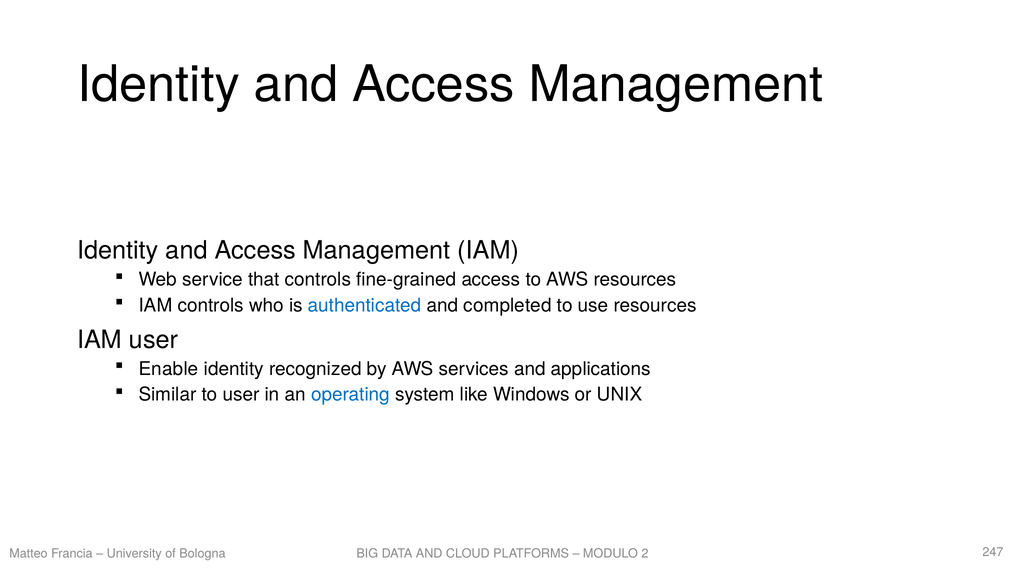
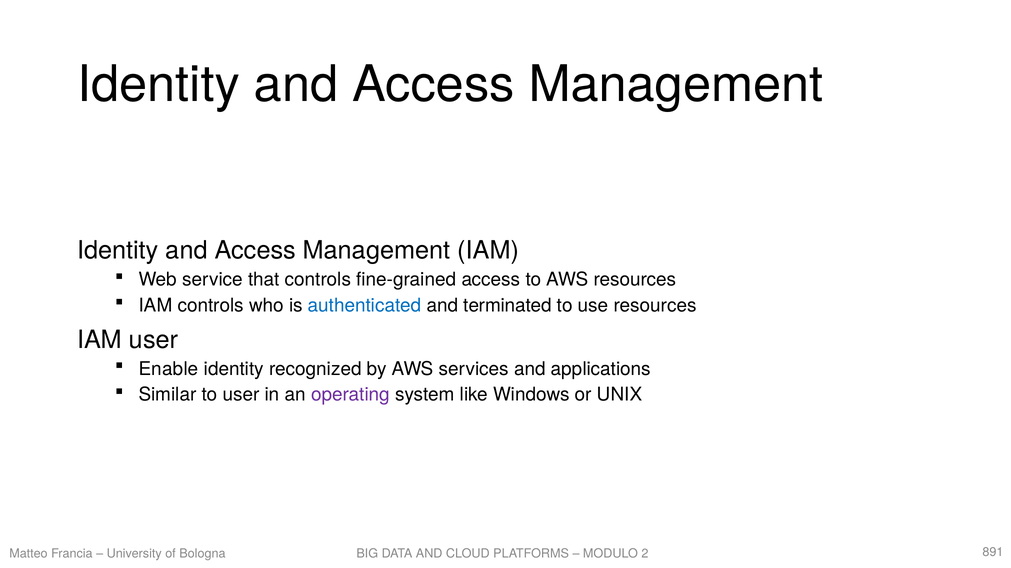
completed: completed -> terminated (508, 306)
operating colour: blue -> purple (350, 395)
247: 247 -> 891 (993, 553)
